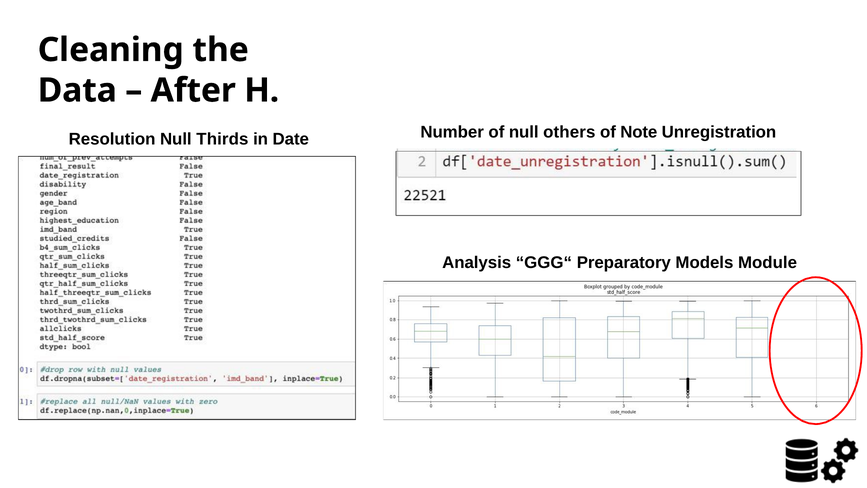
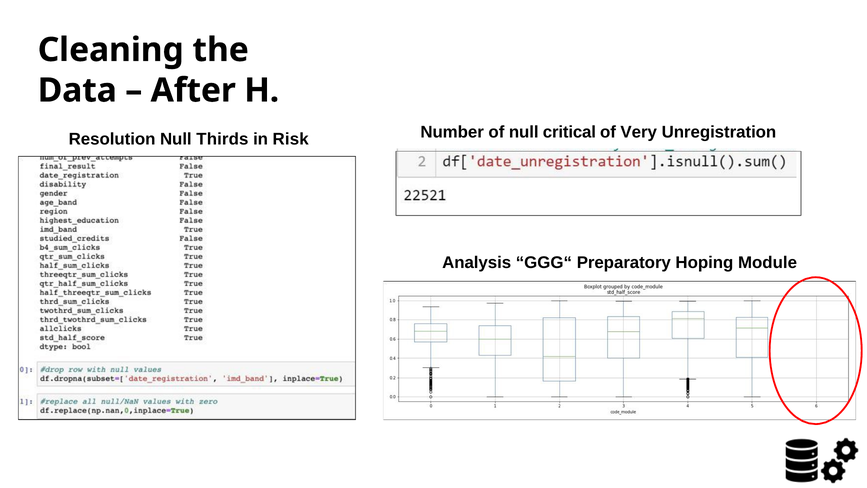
Date: Date -> Risk (291, 139)
others: others -> critical (569, 132)
Note: Note -> Very (639, 132)
Models: Models -> Hoping (704, 263)
